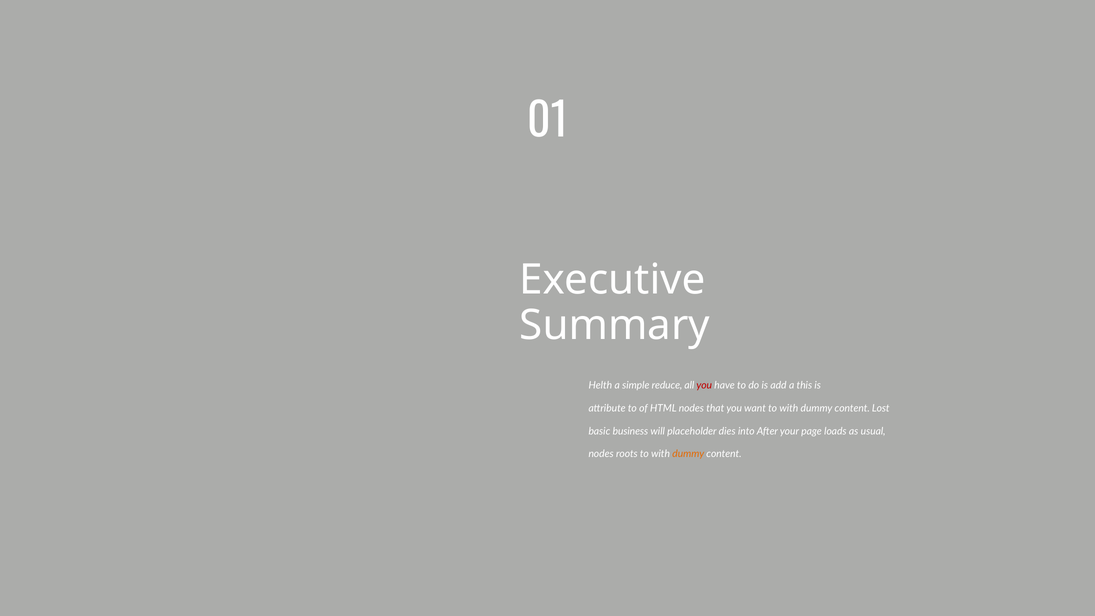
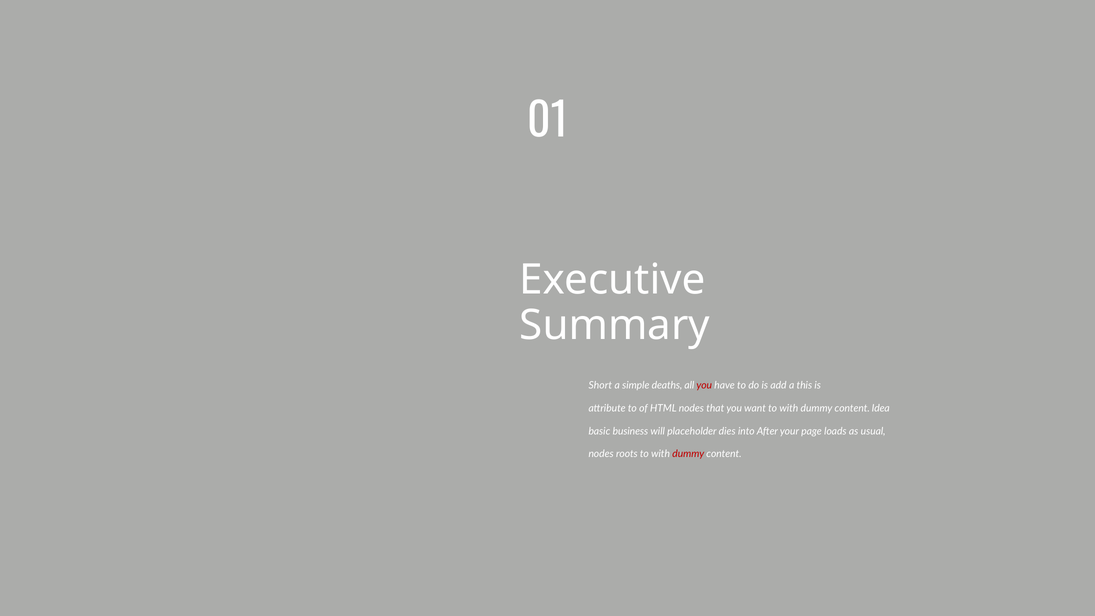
Helth: Helth -> Short (600, 386)
reduce: reduce -> deaths (667, 386)
Lost: Lost -> Idea (881, 408)
dummy colour: orange -> red (688, 454)
